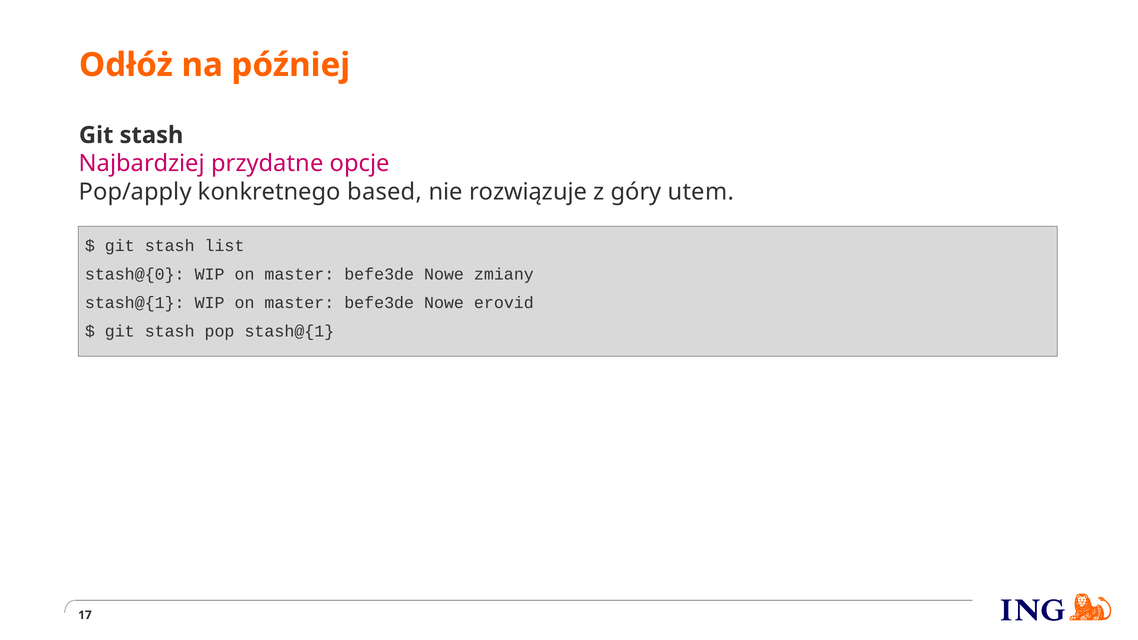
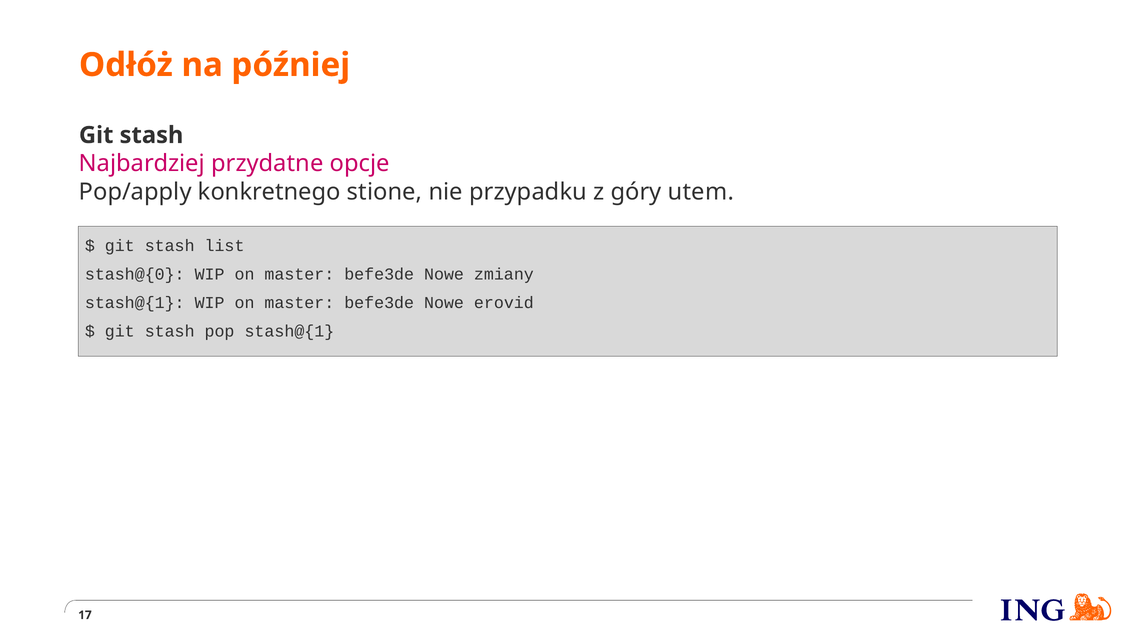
based: based -> stione (385, 192)
rozwiązuje: rozwiązuje -> przypadku (528, 192)
